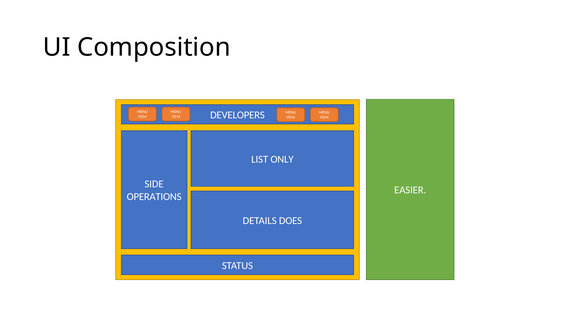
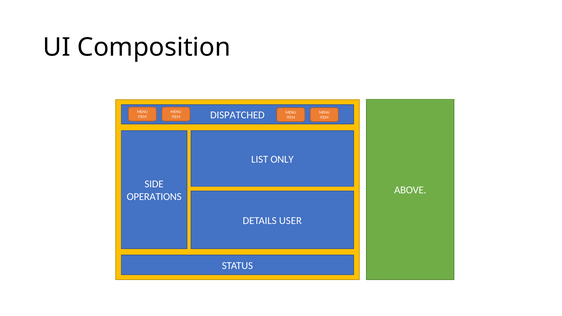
DEVELOPERS: DEVELOPERS -> DISPATCHED (237, 115)
EASIER: EASIER -> ABOVE (410, 190)
DOES: DOES -> USER (290, 221)
